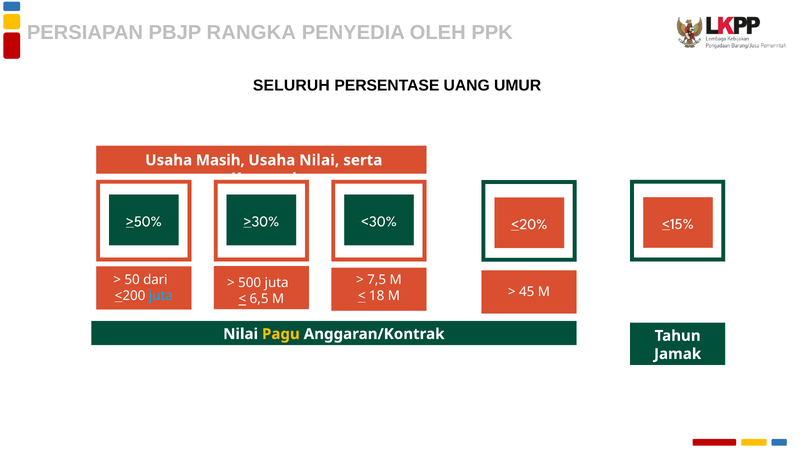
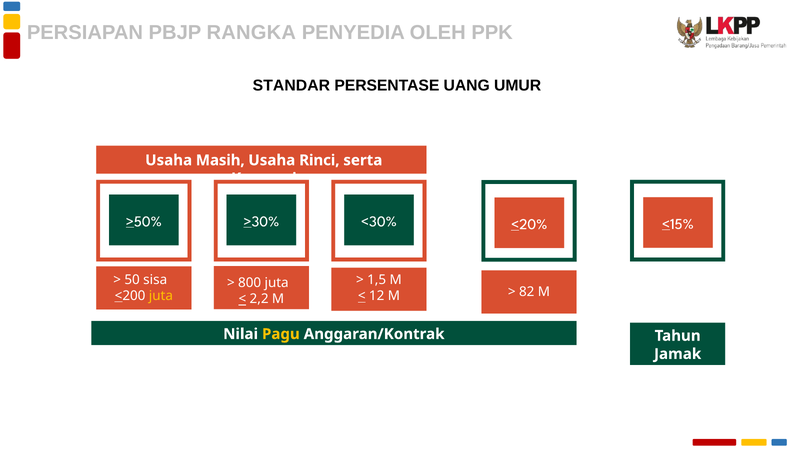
SELURUH: SELURUH -> STANDAR (291, 86)
Usaha Nilai: Nilai -> Rinci (319, 160)
dari: dari -> sisa (155, 280)
7,5: 7,5 -> 1,5 (377, 280)
500: 500 -> 800 (250, 283)
45: 45 -> 82 (527, 292)
juta colour: light blue -> yellow (161, 296)
18: 18 -> 12 (377, 296)
6,5: 6,5 -> 2,2 (259, 299)
